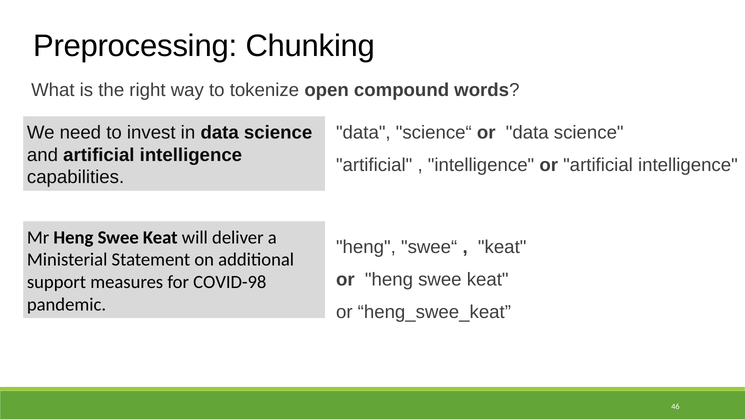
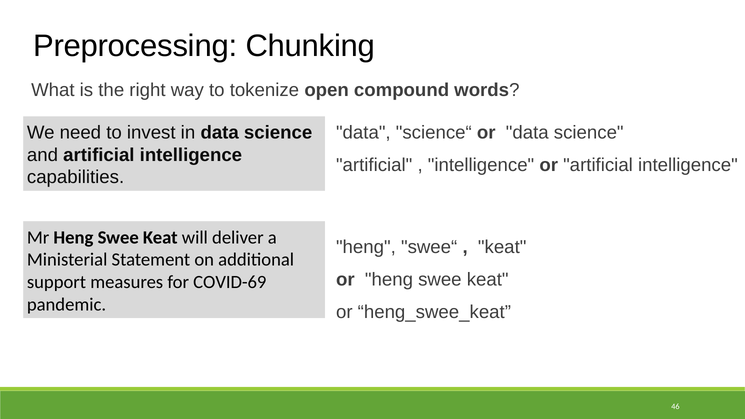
COVID-98: COVID-98 -> COVID-69 (230, 282)
